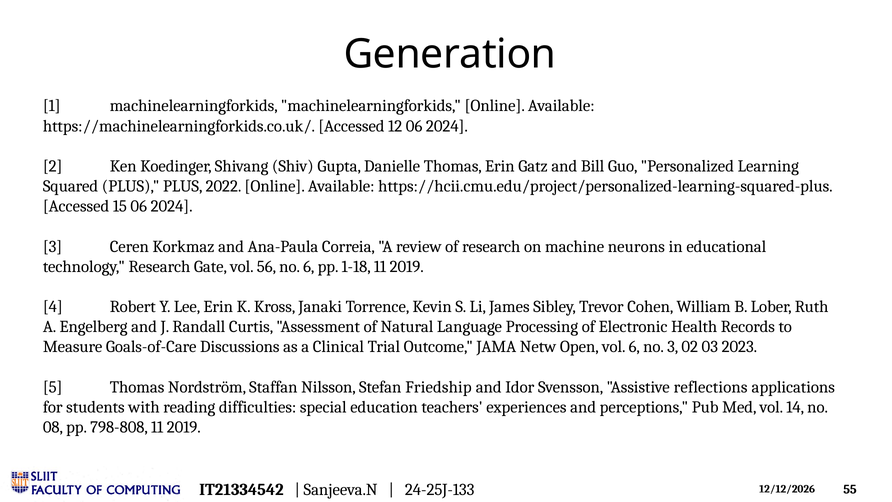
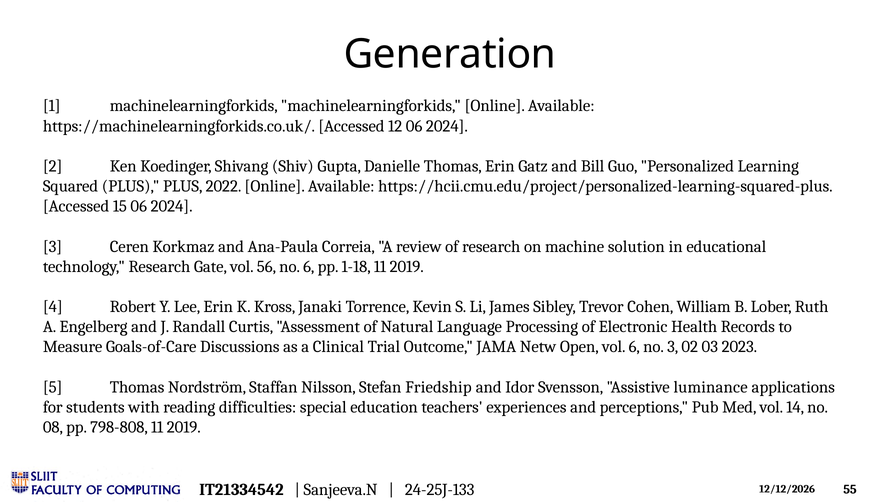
neurons: neurons -> solution (636, 246)
reflections: reflections -> luminance (711, 387)
